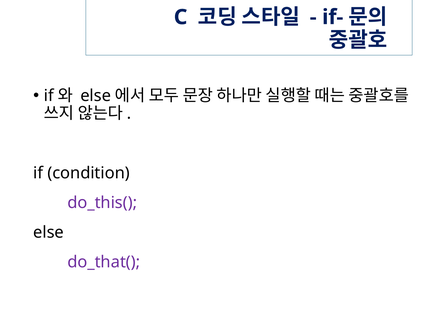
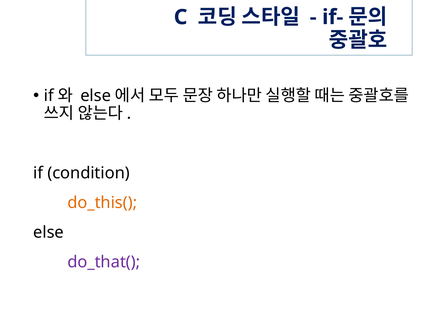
do_this( colour: purple -> orange (102, 202)
